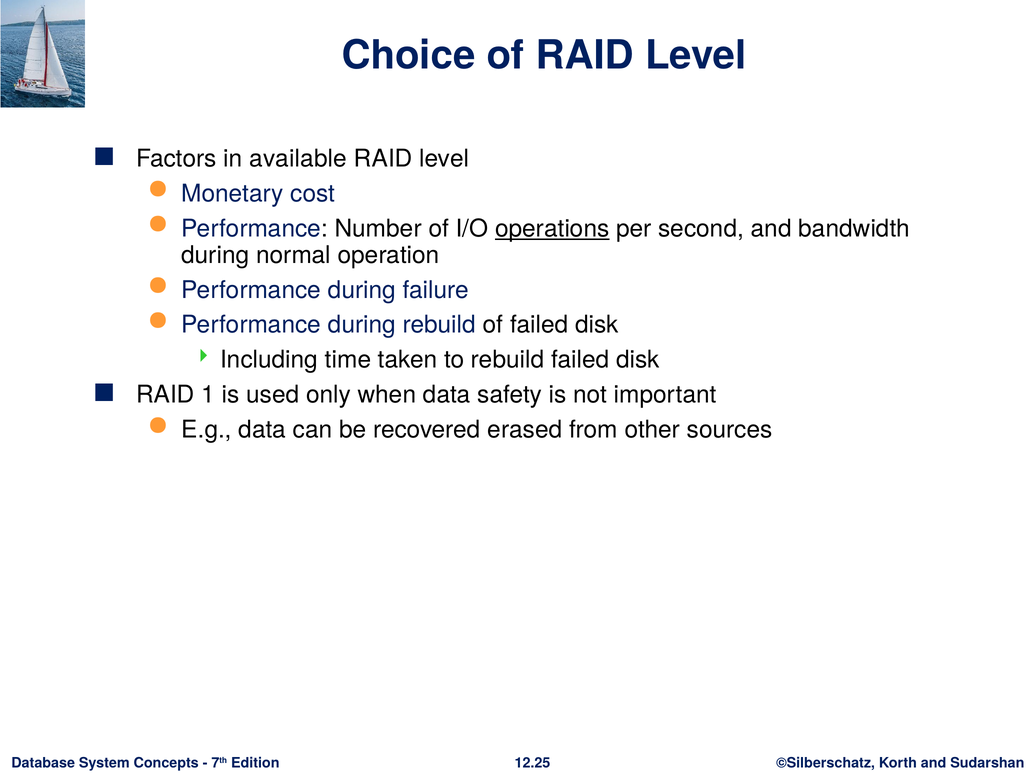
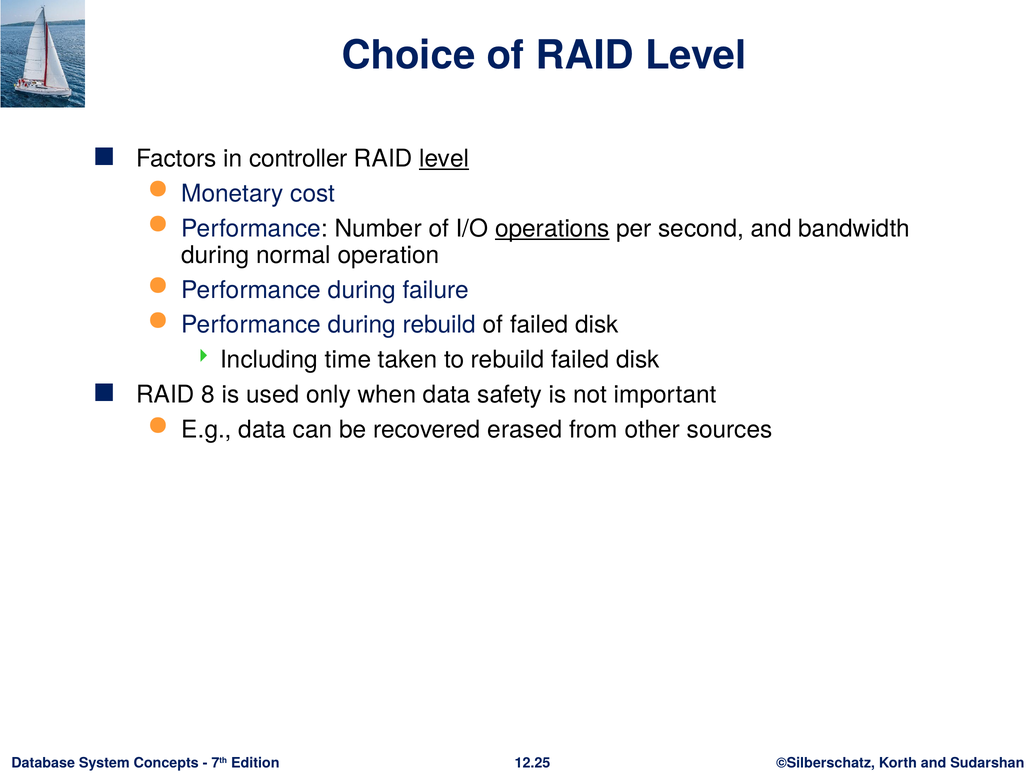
available: available -> controller (298, 159)
level underline: none -> present (444, 159)
1: 1 -> 8 (208, 395)
